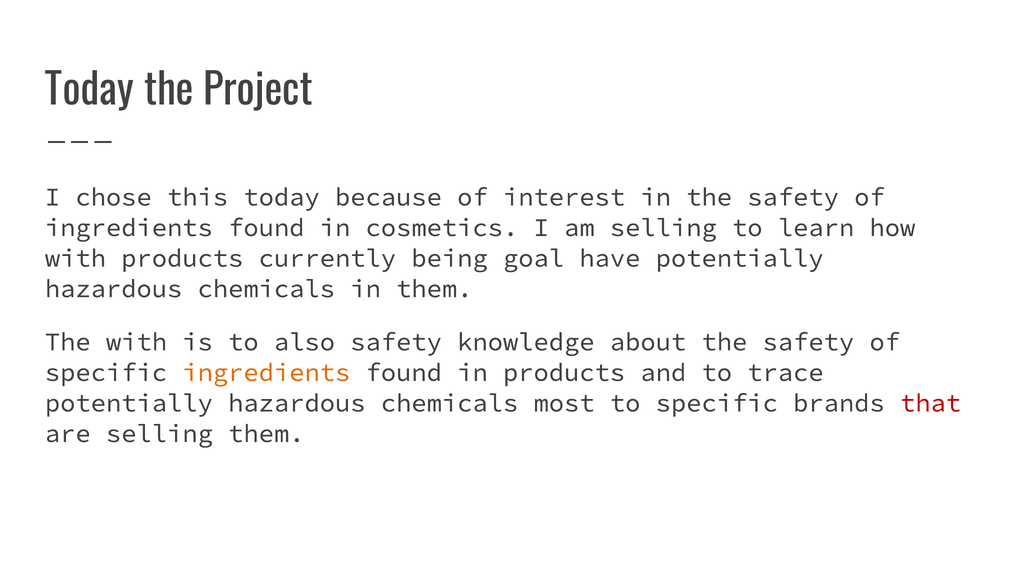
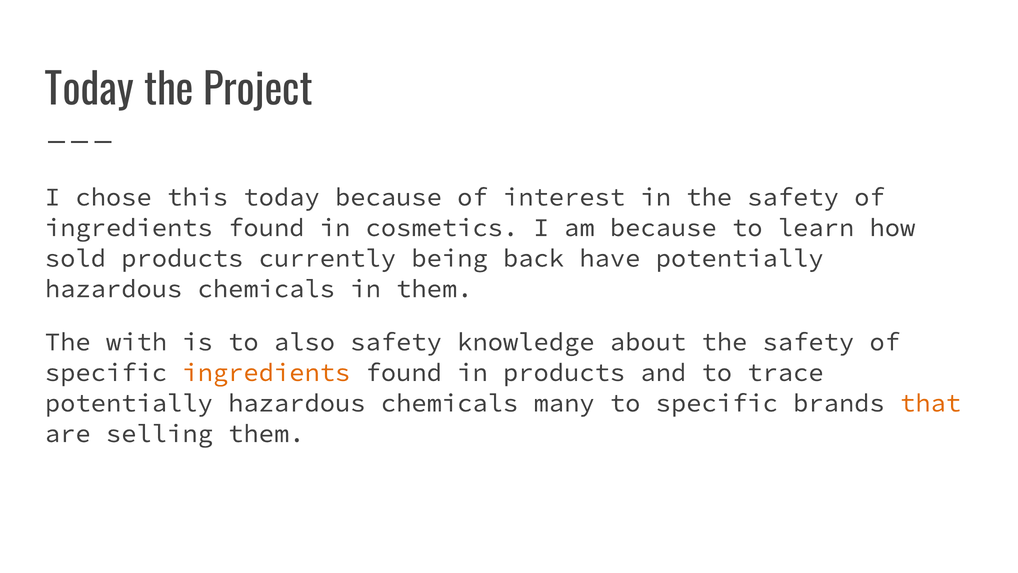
am selling: selling -> because (663, 228)
with: with -> sold (75, 258)
goal: goal -> back (534, 258)
most: most -> many (564, 403)
that colour: red -> orange (931, 403)
